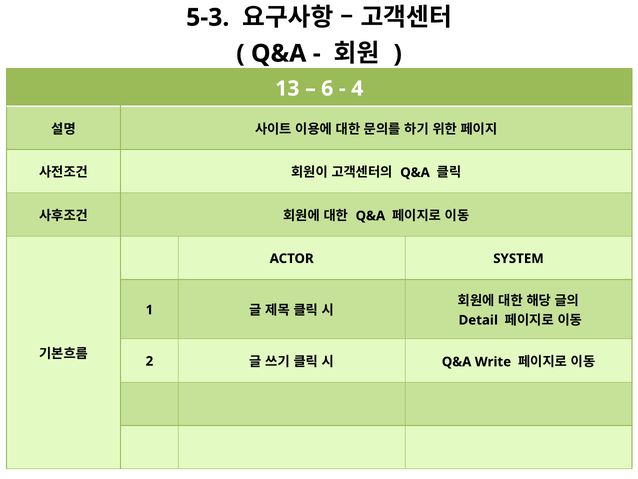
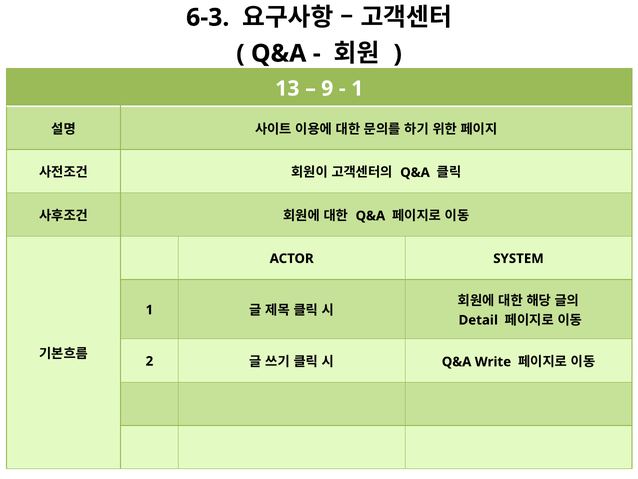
5-3: 5-3 -> 6-3 (208, 18)
6: 6 -> 9 (327, 88)
4: 4 -> 1 (357, 88)
